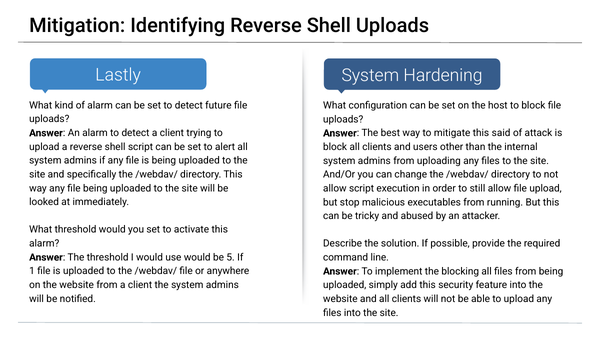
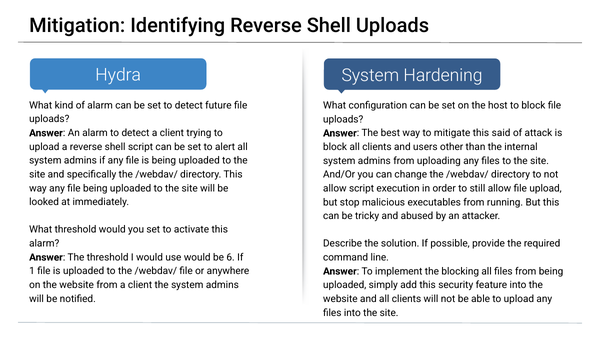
Lastly: Lastly -> Hydra (118, 75)
5: 5 -> 6 (231, 257)
